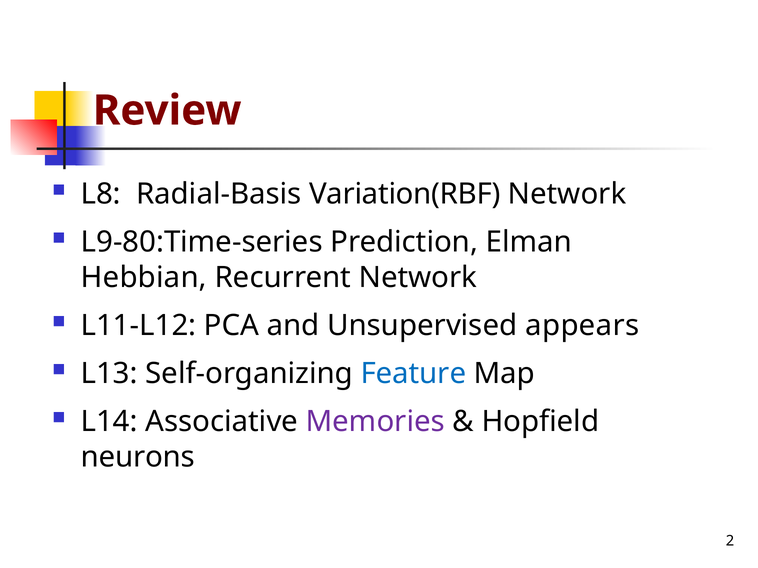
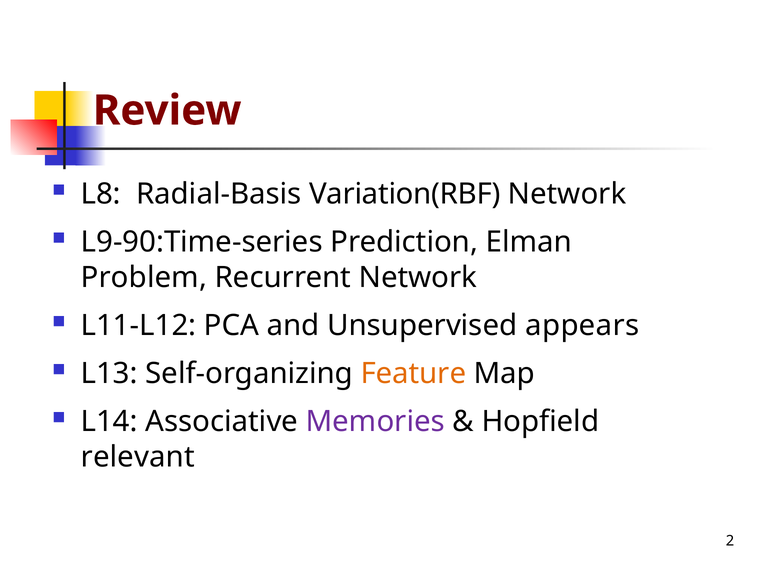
L9-80:Time-series: L9-80:Time-series -> L9-90:Time-series (202, 242)
Hebbian: Hebbian -> Problem (144, 278)
Feature colour: blue -> orange (413, 374)
neurons: neurons -> relevant (138, 457)
